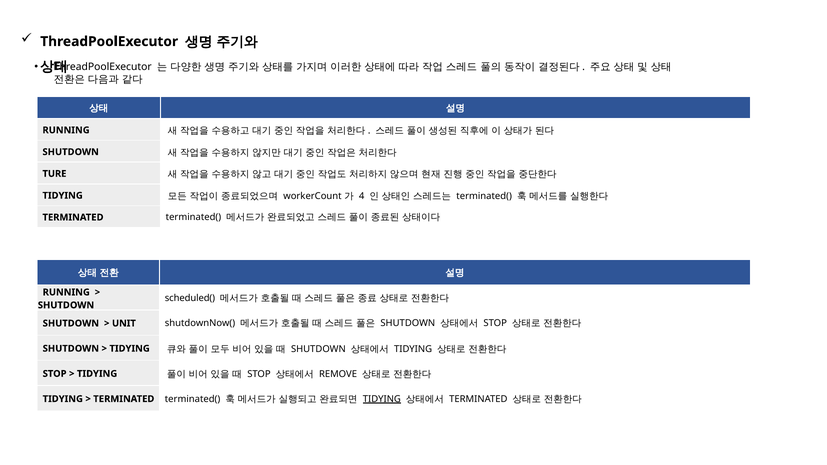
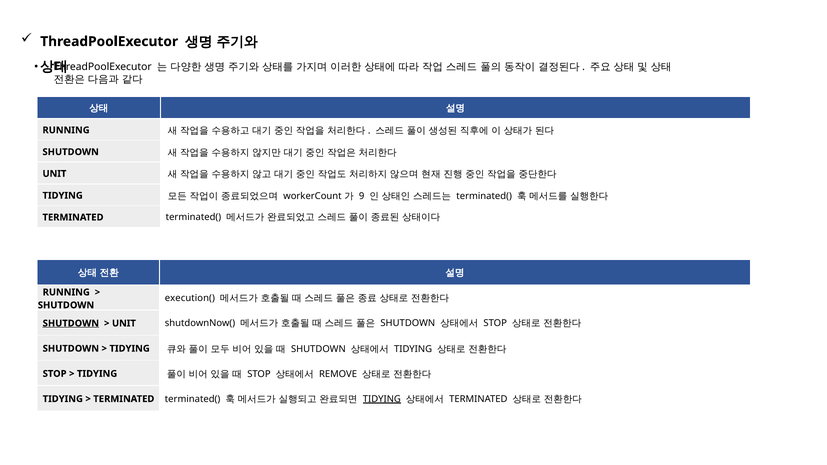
TURE: TURE -> UNIT (54, 174)
4: 4 -> 9 (362, 196)
scheduled(: scheduled( -> execution( (190, 298)
SHUTDOWN underline: none -> present (71, 323)
